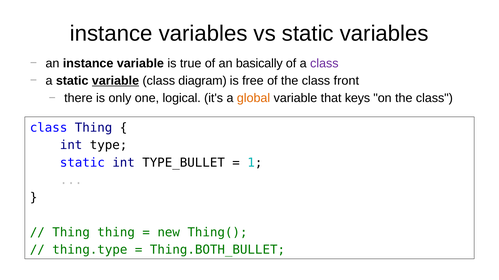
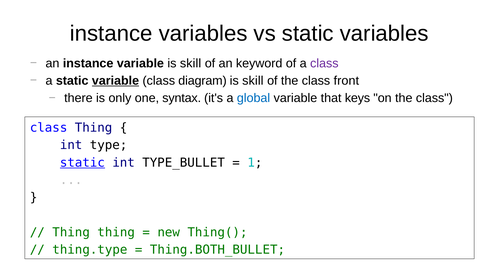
variable is true: true -> skill (191, 63)
basically: basically -> keyword (259, 63)
free: free -> skill (253, 81)
logical: logical -> syntax (182, 98)
global colour: orange -> blue (254, 98)
static underline: none -> present (82, 163)
